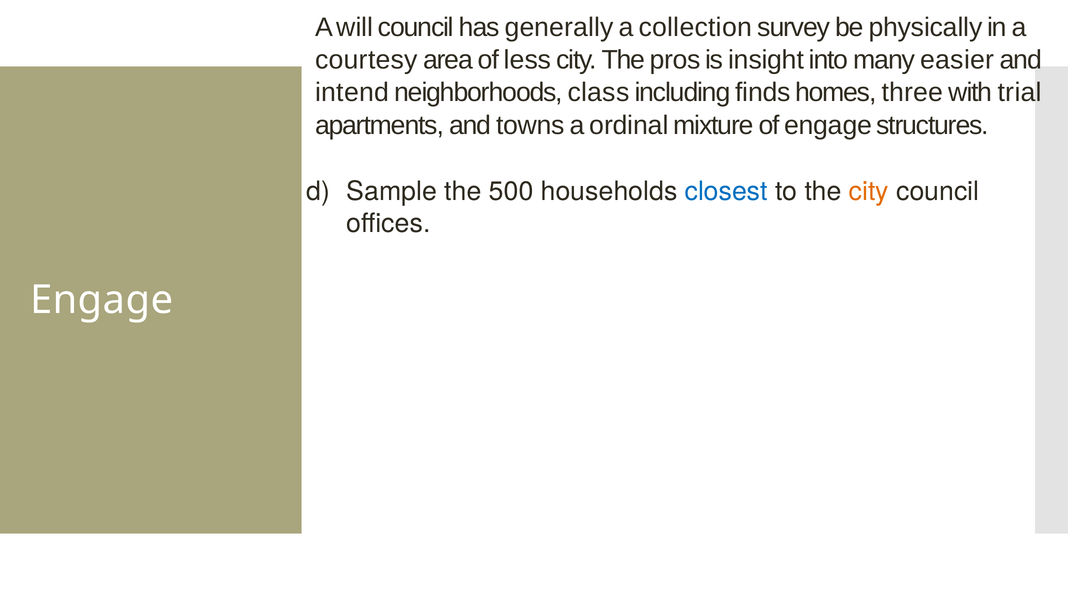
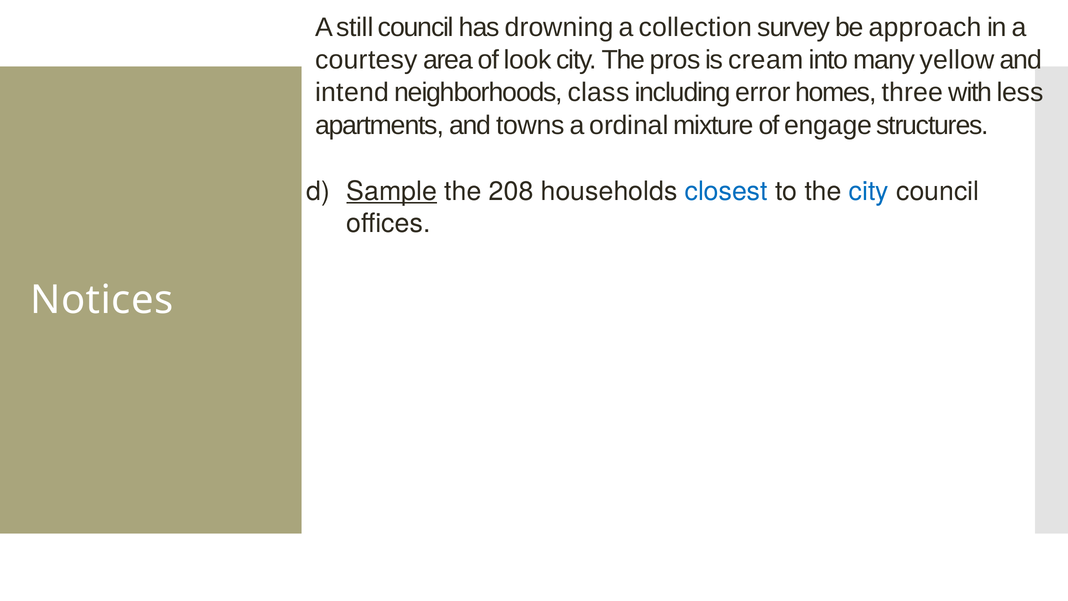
will: will -> still (355, 27)
generally: generally -> drowning (559, 27)
physically: physically -> approach (925, 27)
less: less -> look (528, 60)
insight: insight -> cream (766, 60)
easier: easier -> yellow (957, 60)
finds: finds -> error (763, 93)
trial: trial -> less (1020, 93)
Sample underline: none -> present (392, 191)
500: 500 -> 208 (511, 191)
city colour: orange -> blue (869, 191)
Engage: Engage -> Notices (102, 300)
